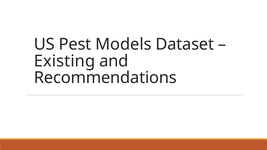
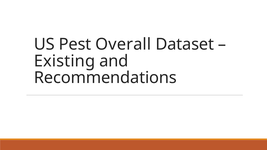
Models: Models -> Overall (123, 44)
